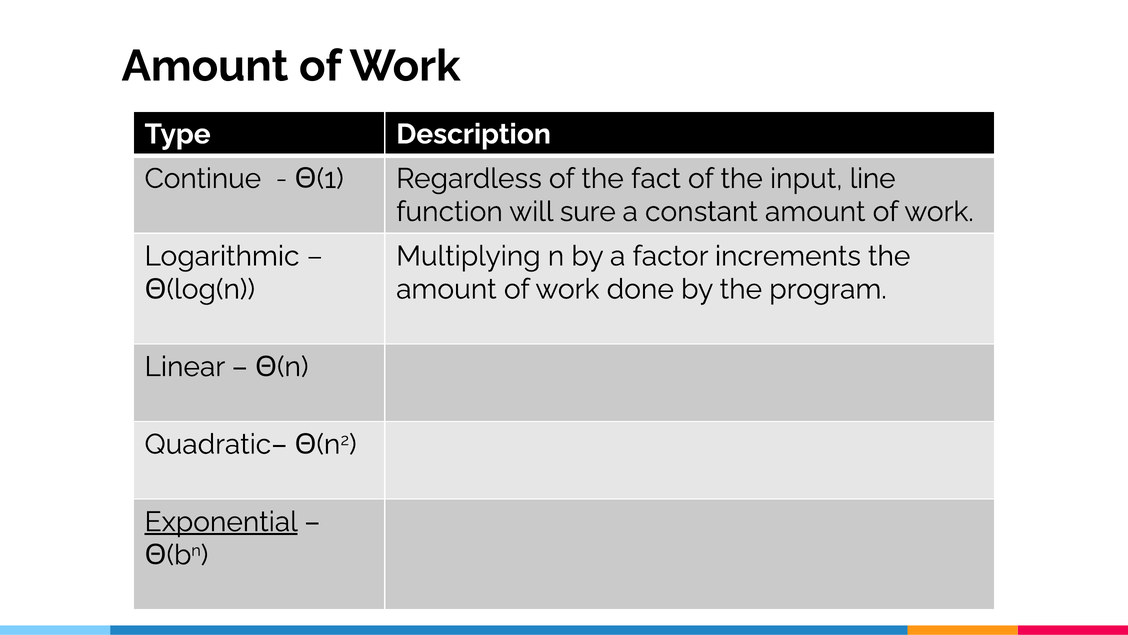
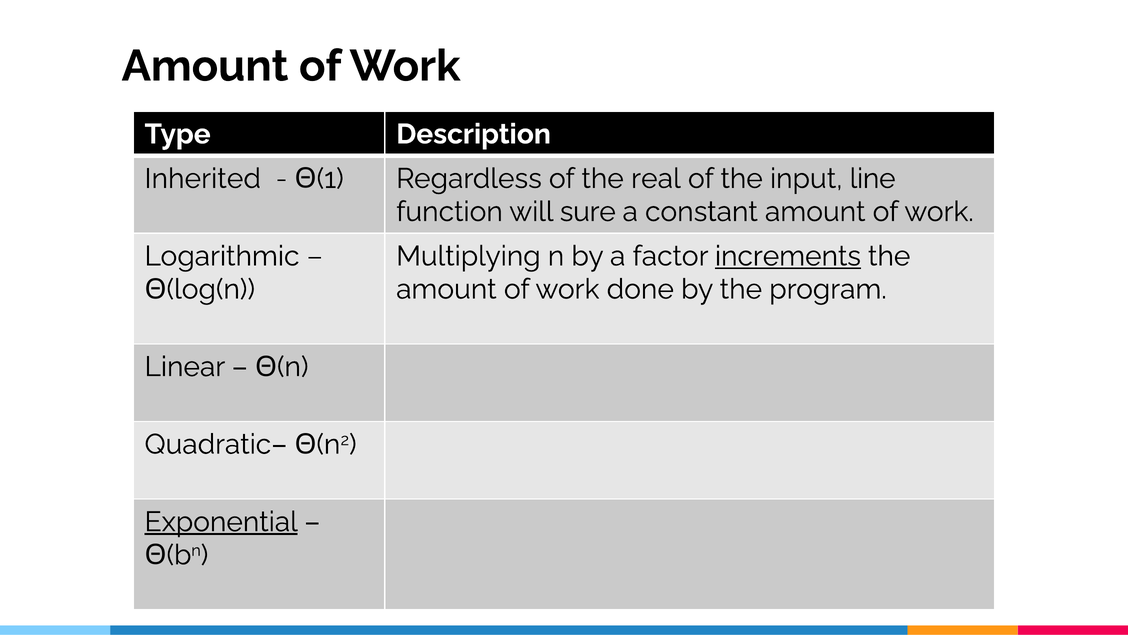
Continue: Continue -> Inherited (203, 178)
fact: fact -> real (656, 178)
increments underline: none -> present (788, 256)
